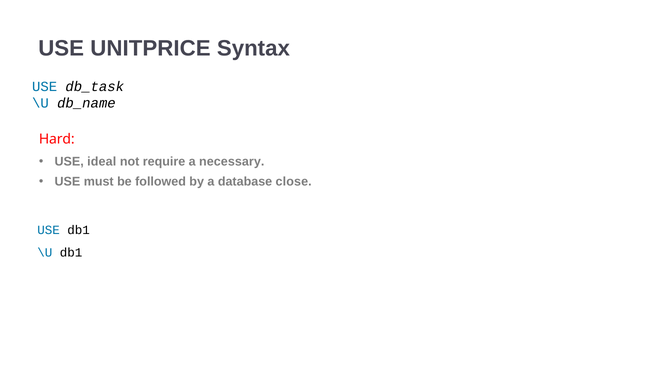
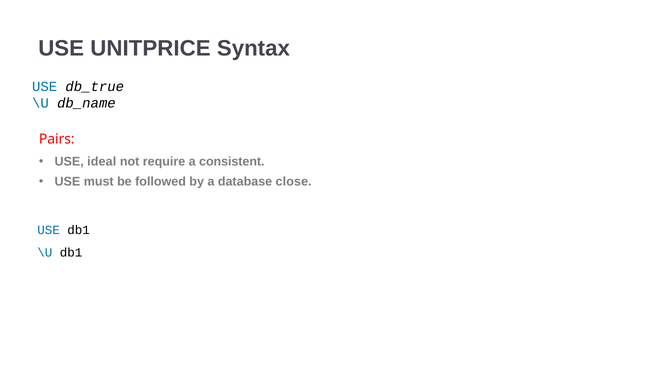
db_task: db_task -> db_true (95, 87)
Hard: Hard -> Pairs (57, 139)
necessary: necessary -> consistent (232, 161)
